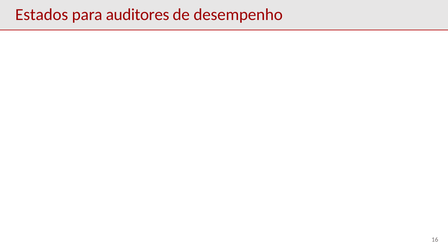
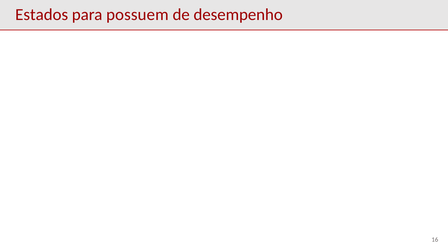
auditores: auditores -> possuem (137, 15)
